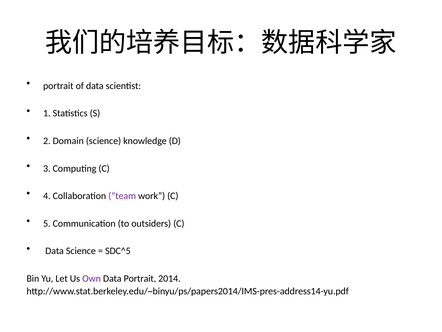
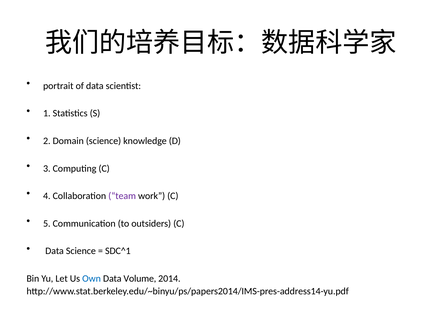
SDC^5: SDC^5 -> SDC^1 (118, 251)
Own colour: purple -> blue (92, 278)
Data Portrait: Portrait -> Volume (140, 278)
